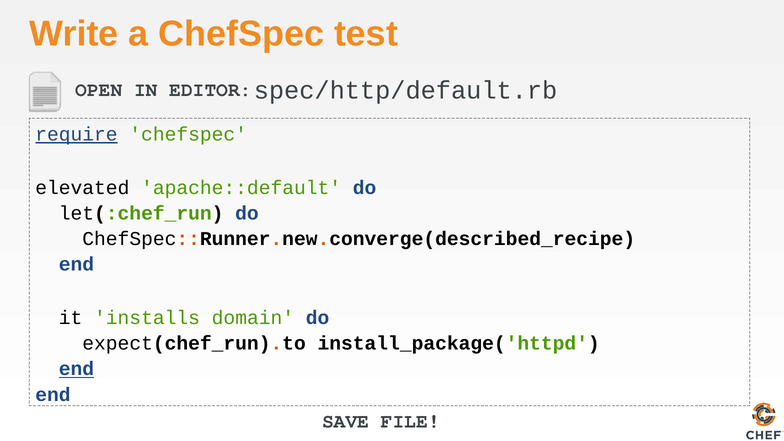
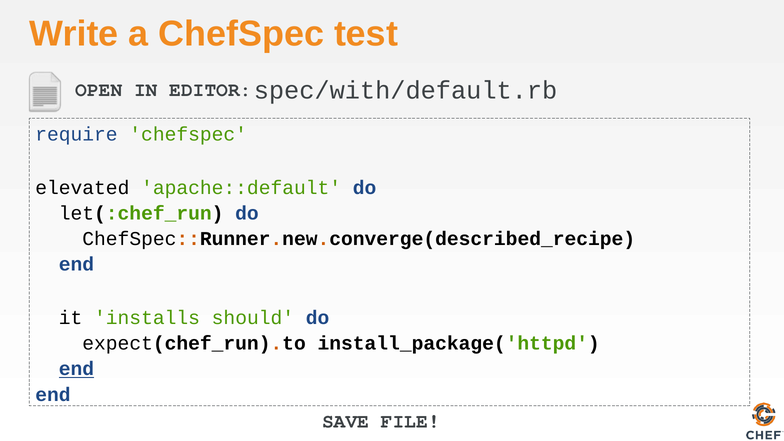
spec/http/default.rb: spec/http/default.rb -> spec/with/default.rb (406, 90)
require underline: present -> none (76, 134)
domain: domain -> should (253, 318)
